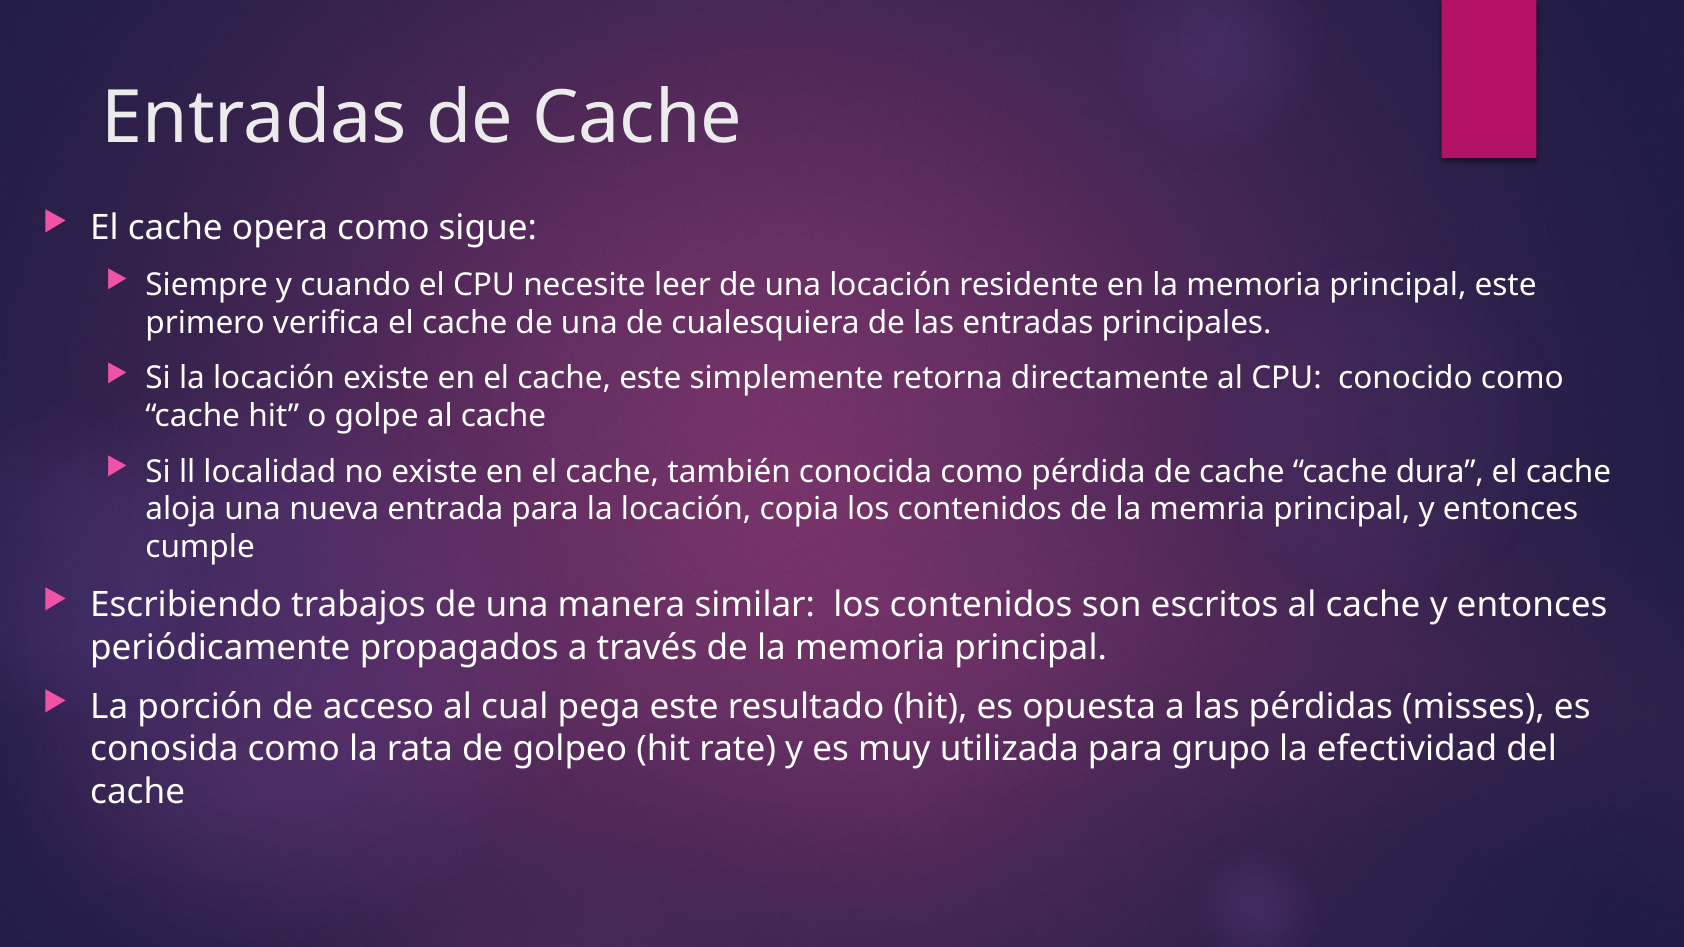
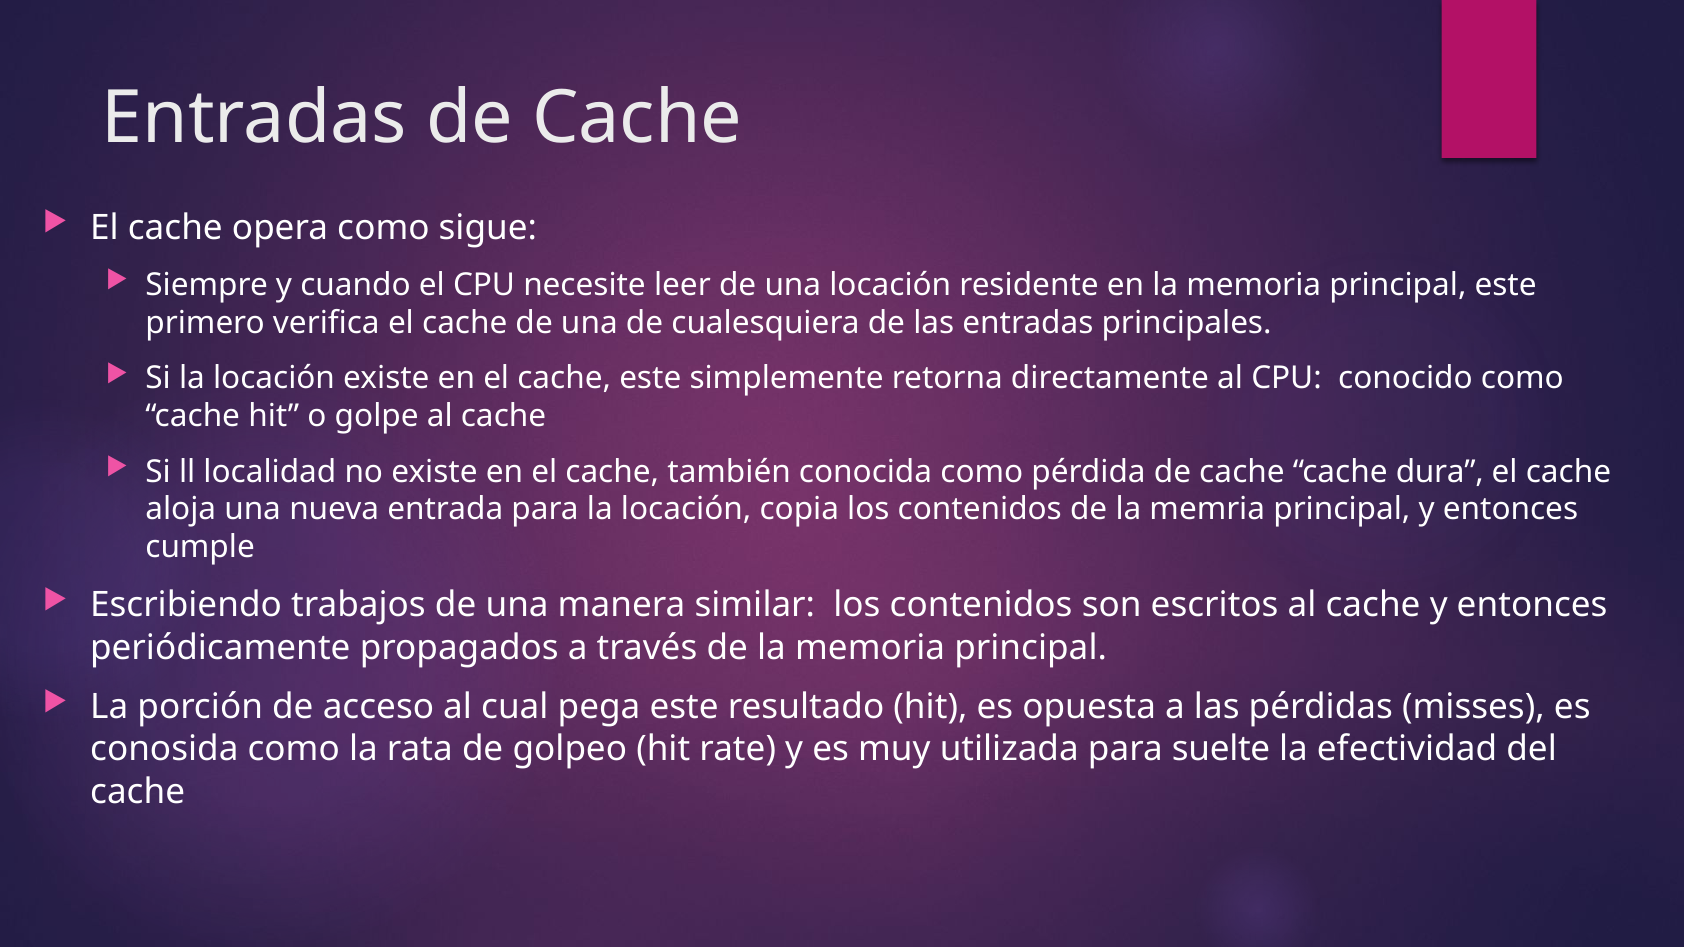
grupo: grupo -> suelte (1221, 749)
